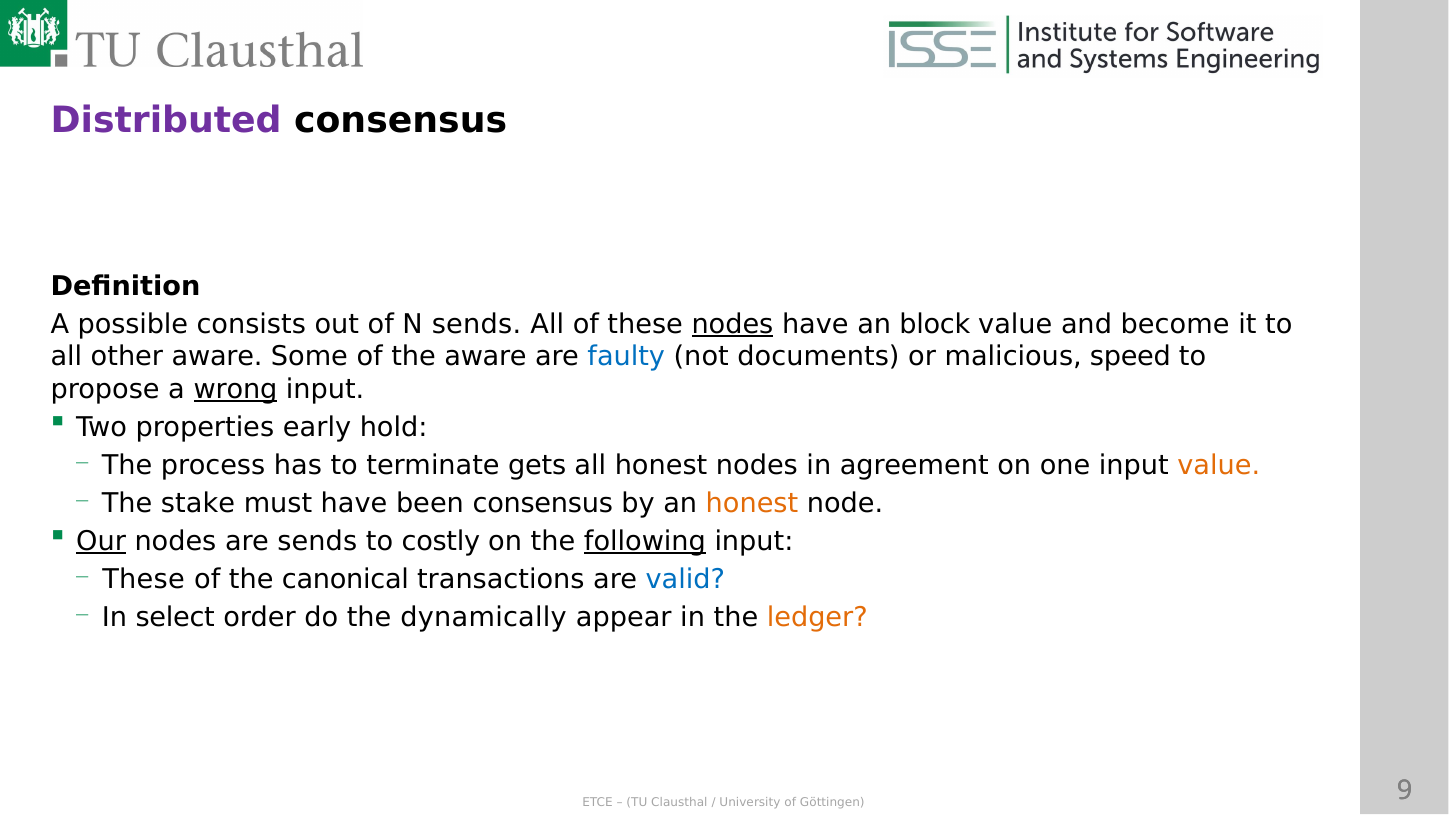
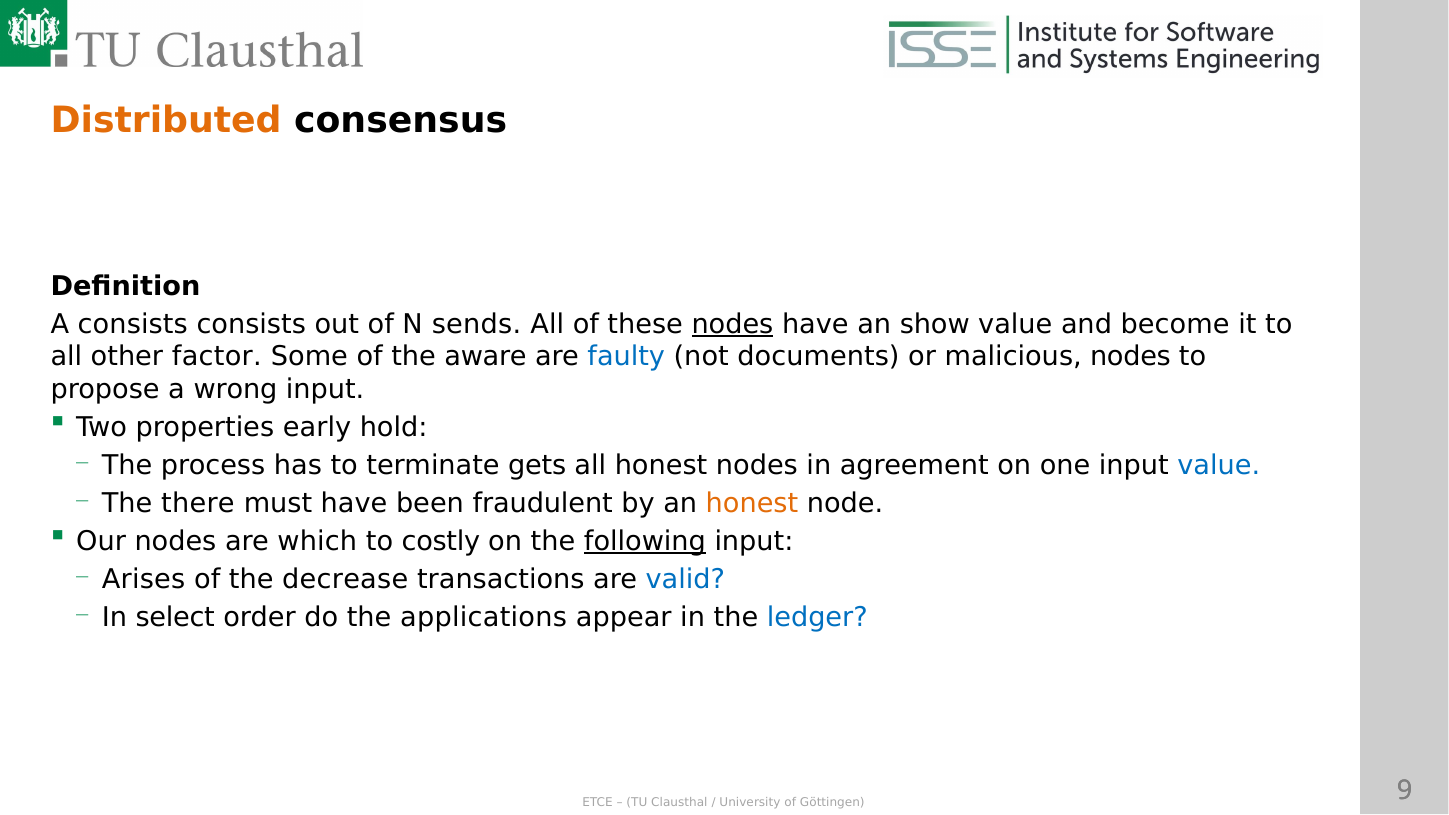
Distributed colour: purple -> orange (166, 121)
A possible: possible -> consists (133, 324)
block: block -> show (935, 324)
other aware: aware -> factor (217, 357)
malicious speed: speed -> nodes (1130, 357)
wrong underline: present -> none (235, 389)
value colour: orange -> blue (1219, 465)
stake: stake -> there (198, 503)
been consensus: consensus -> fraudulent (543, 503)
Our underline: present -> none (101, 542)
are sends: sends -> which (317, 542)
These: These -> Arises (144, 580)
canonical: canonical -> decrease (345, 580)
dynamically: dynamically -> applications (484, 618)
ledger colour: orange -> blue (817, 618)
